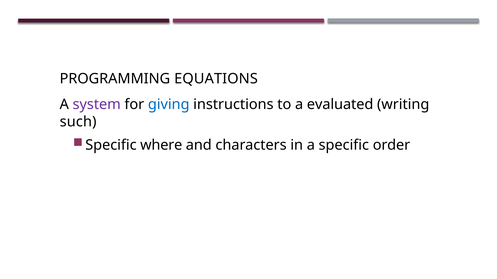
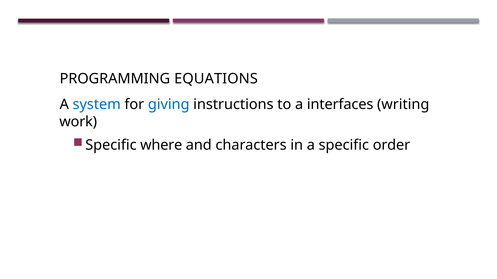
system colour: purple -> blue (97, 105)
evaluated: evaluated -> interfaces (340, 105)
such: such -> work (78, 122)
